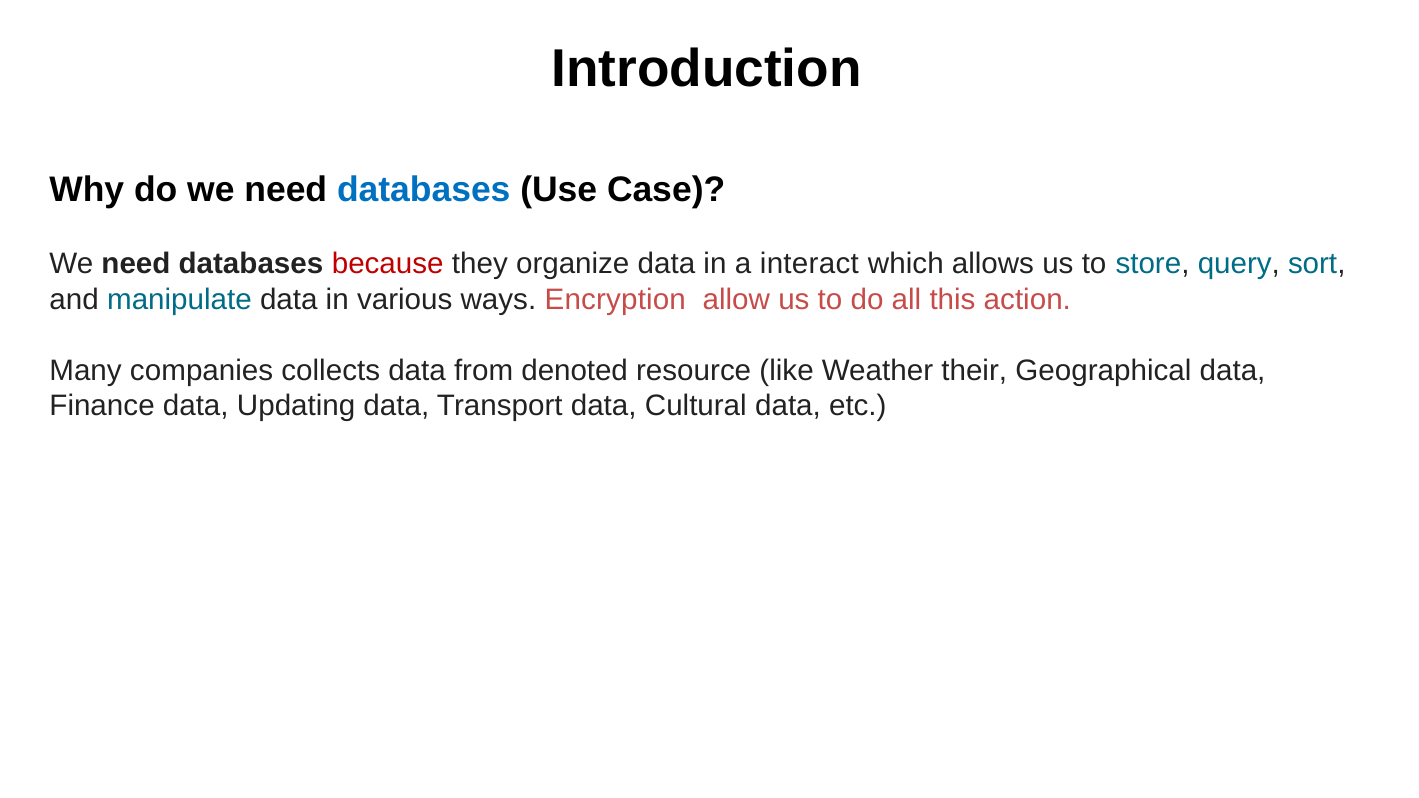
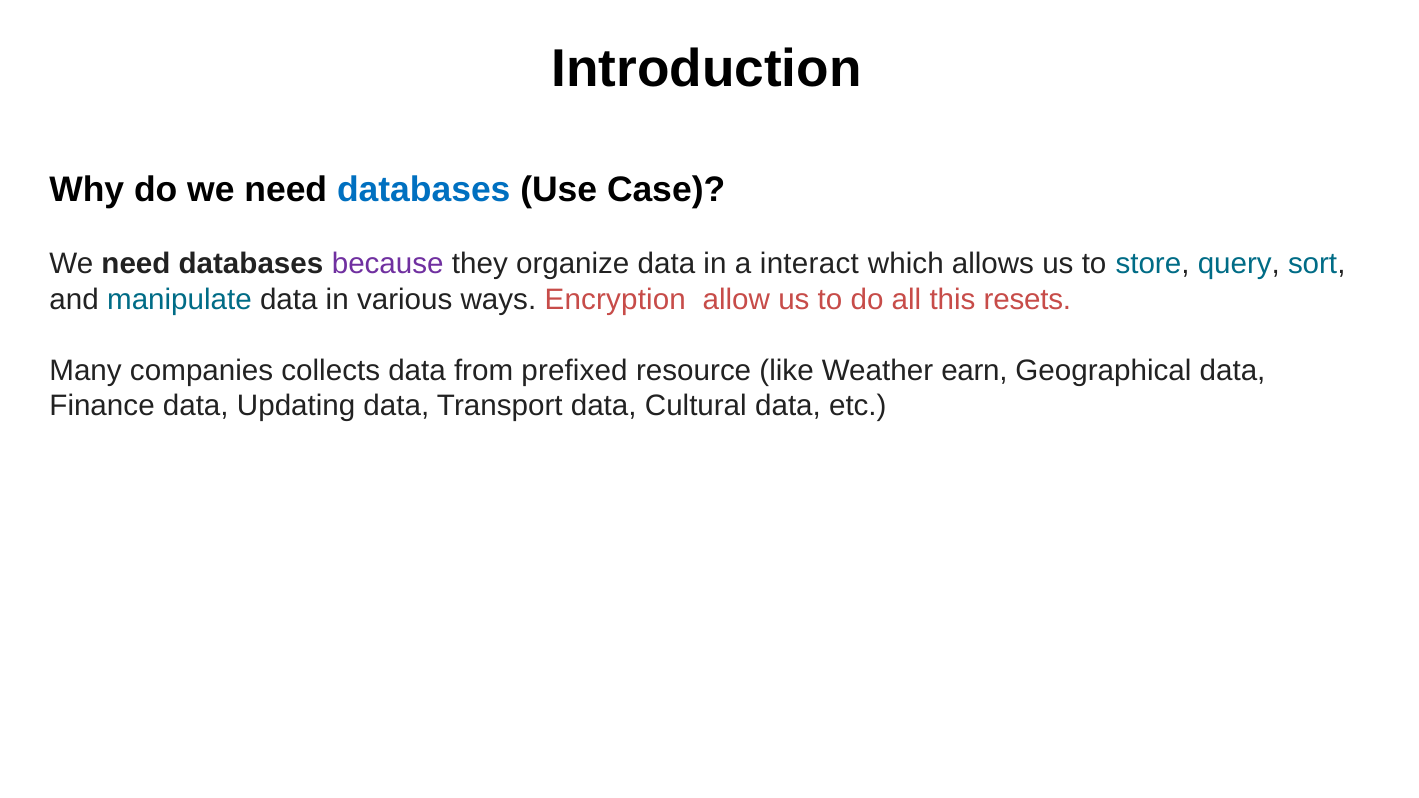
because colour: red -> purple (388, 264)
action: action -> resets (1027, 299)
denoted: denoted -> prefixed (575, 370)
their: their -> earn (974, 370)
